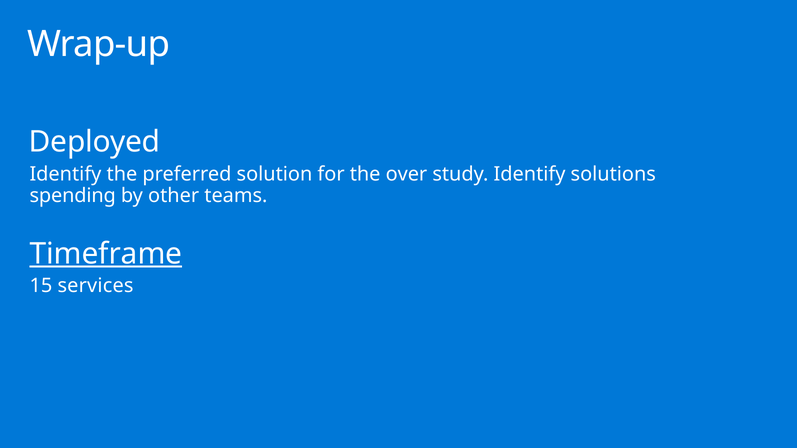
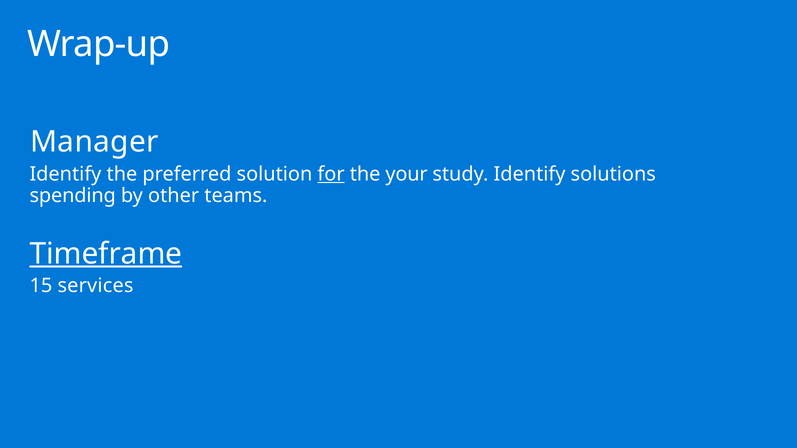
Deployed: Deployed -> Manager (94, 142)
for underline: none -> present (331, 174)
over: over -> your (407, 174)
